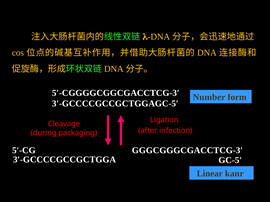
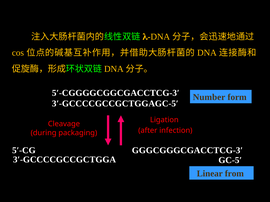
kanr: kanr -> from (234, 174)
